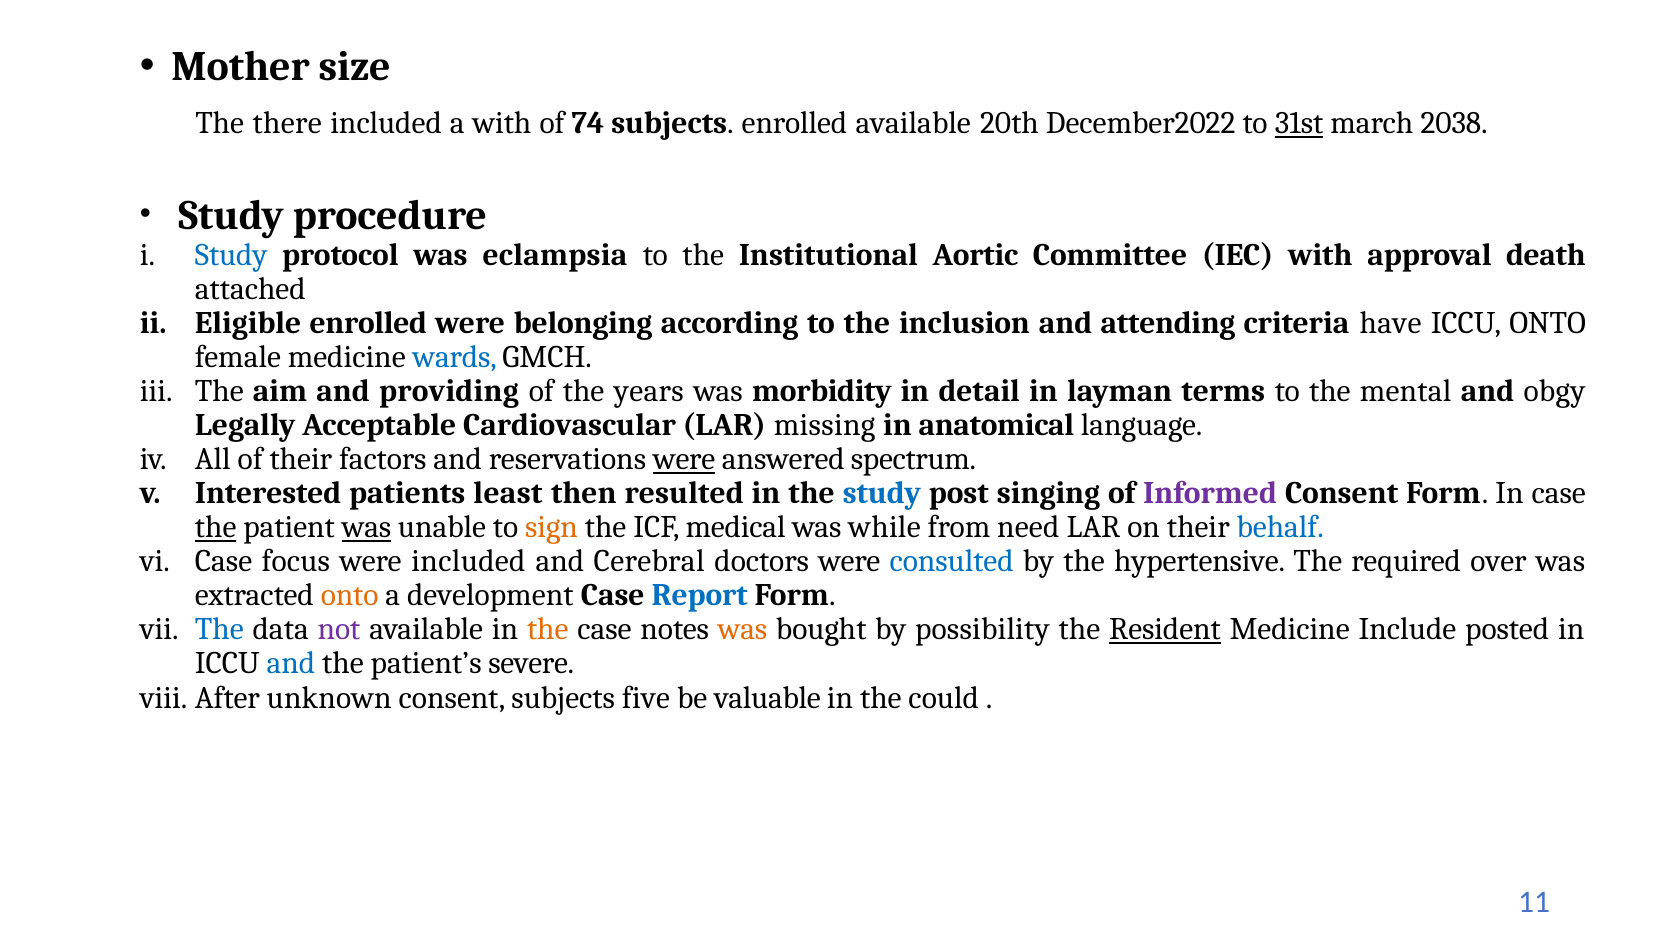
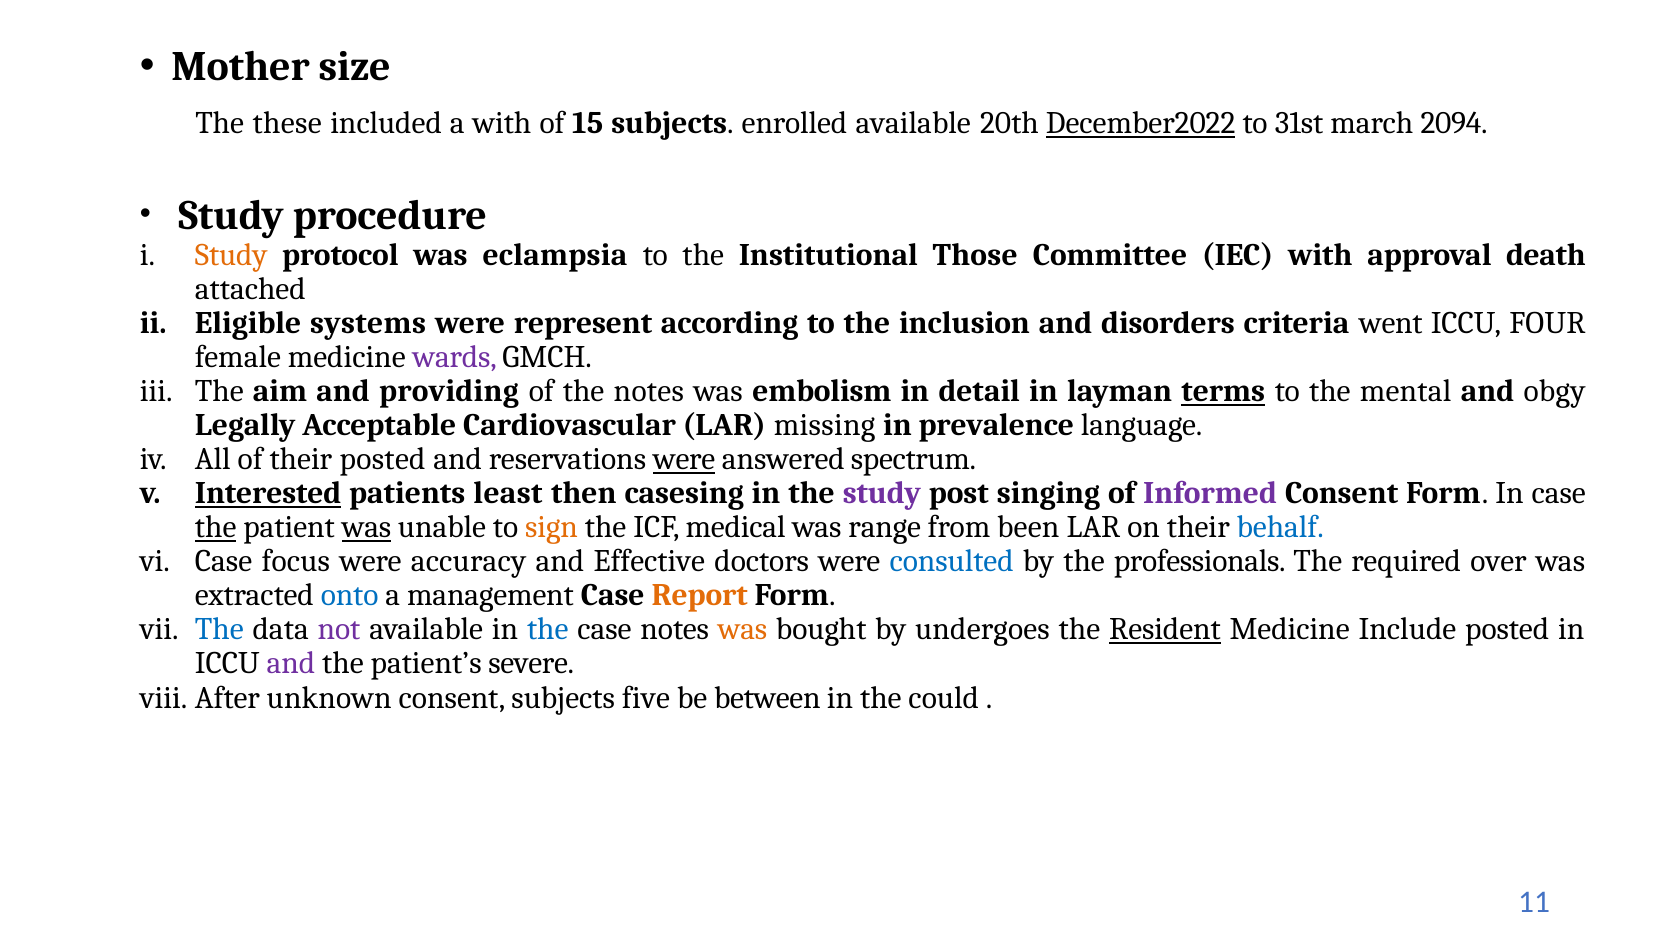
there: there -> these (287, 123)
74: 74 -> 15 (588, 123)
December2022 underline: none -> present (1141, 123)
31st underline: present -> none (1299, 123)
2038: 2038 -> 2094 (1454, 123)
Study colour: blue -> orange (231, 255)
Aortic: Aortic -> Those (975, 255)
Eligible enrolled: enrolled -> systems (368, 323)
belonging: belonging -> represent (583, 323)
attending: attending -> disorders (1168, 323)
have: have -> went (1391, 323)
ICCU ONTO: ONTO -> FOUR (1547, 323)
wards colour: blue -> purple (455, 357)
the years: years -> notes (649, 391)
morbidity: morbidity -> embolism (822, 391)
terms underline: none -> present (1223, 391)
anatomical: anatomical -> prevalence (996, 425)
their factors: factors -> posted (383, 459)
Interested underline: none -> present (268, 493)
resulted: resulted -> casesing (684, 493)
study colour: blue -> purple (882, 493)
while: while -> range (885, 527)
need: need -> been (1028, 527)
were included: included -> accuracy (469, 561)
Cerebral: Cerebral -> Effective (649, 561)
hypertensive: hypertensive -> professionals (1200, 561)
onto colour: orange -> blue (350, 595)
development: development -> management (490, 595)
Report colour: blue -> orange (700, 595)
the colour: orange -> blue (548, 630)
possibility: possibility -> undergoes (982, 630)
and colour: blue -> purple (291, 664)
valuable: valuable -> between (767, 698)
